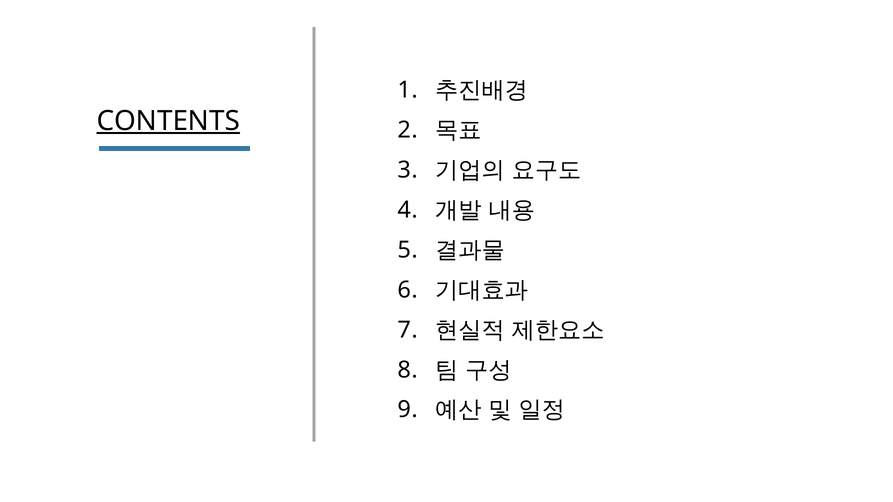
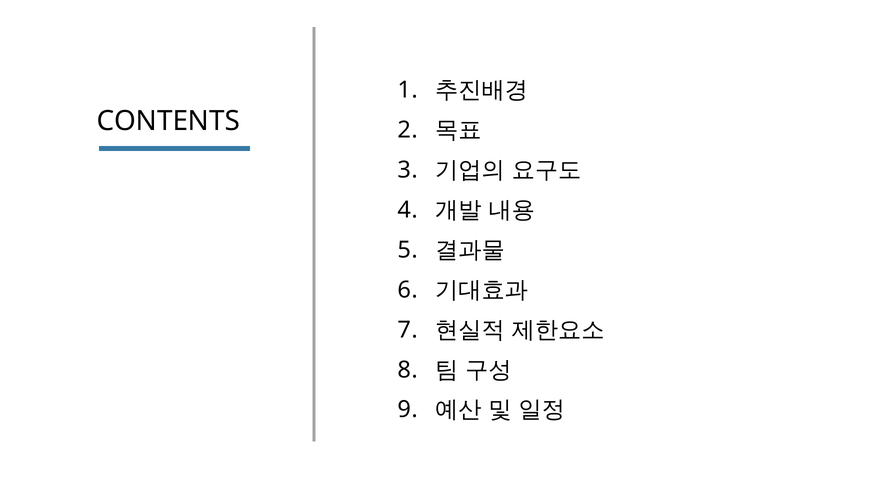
CONTENTS underline: present -> none (168, 121)
